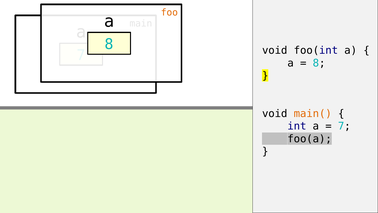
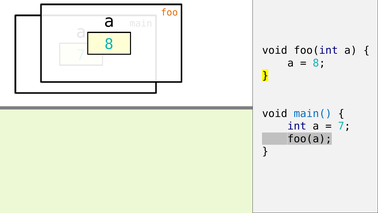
main( colour: orange -> blue (313, 113)
